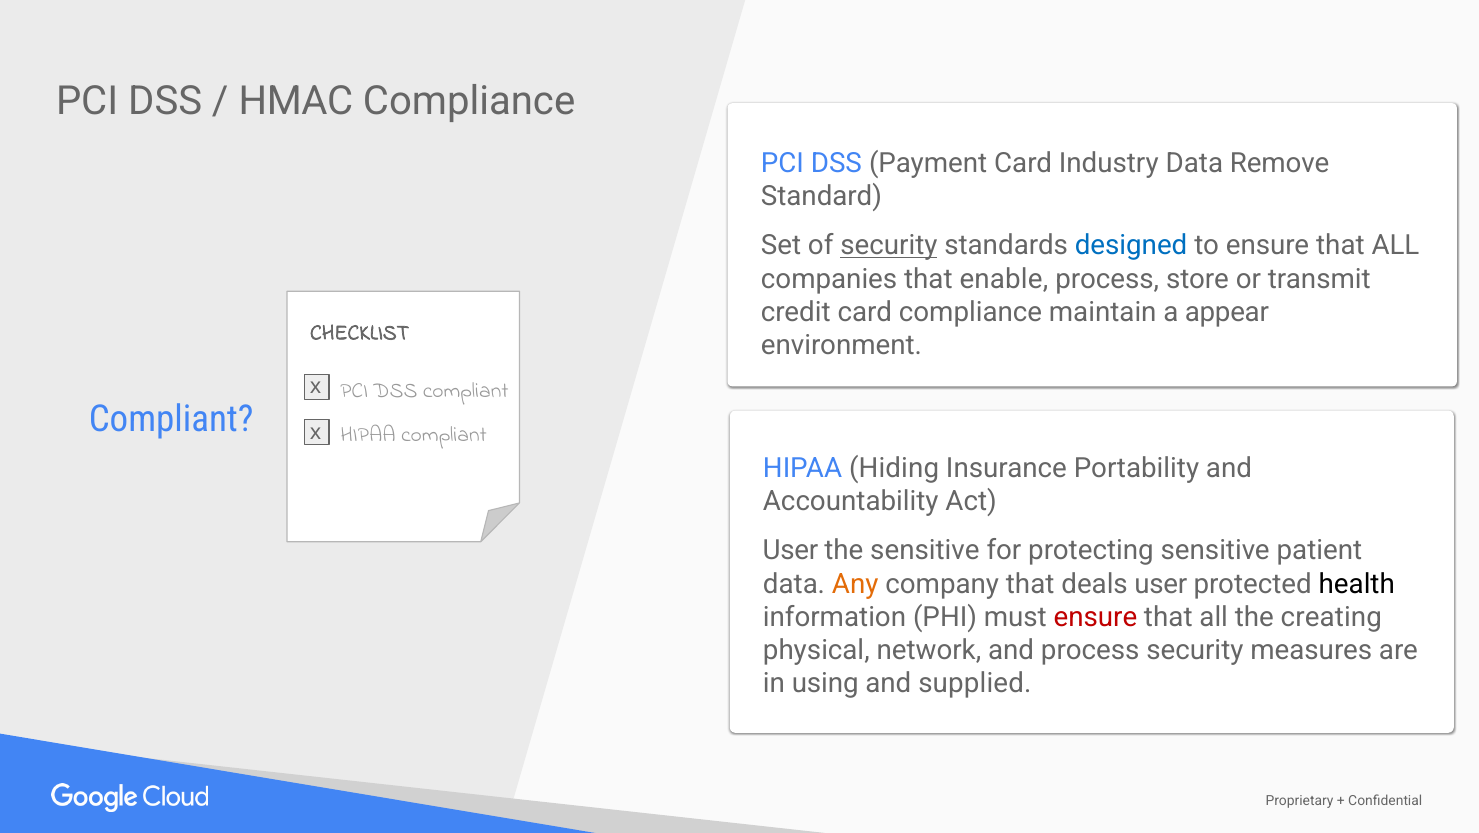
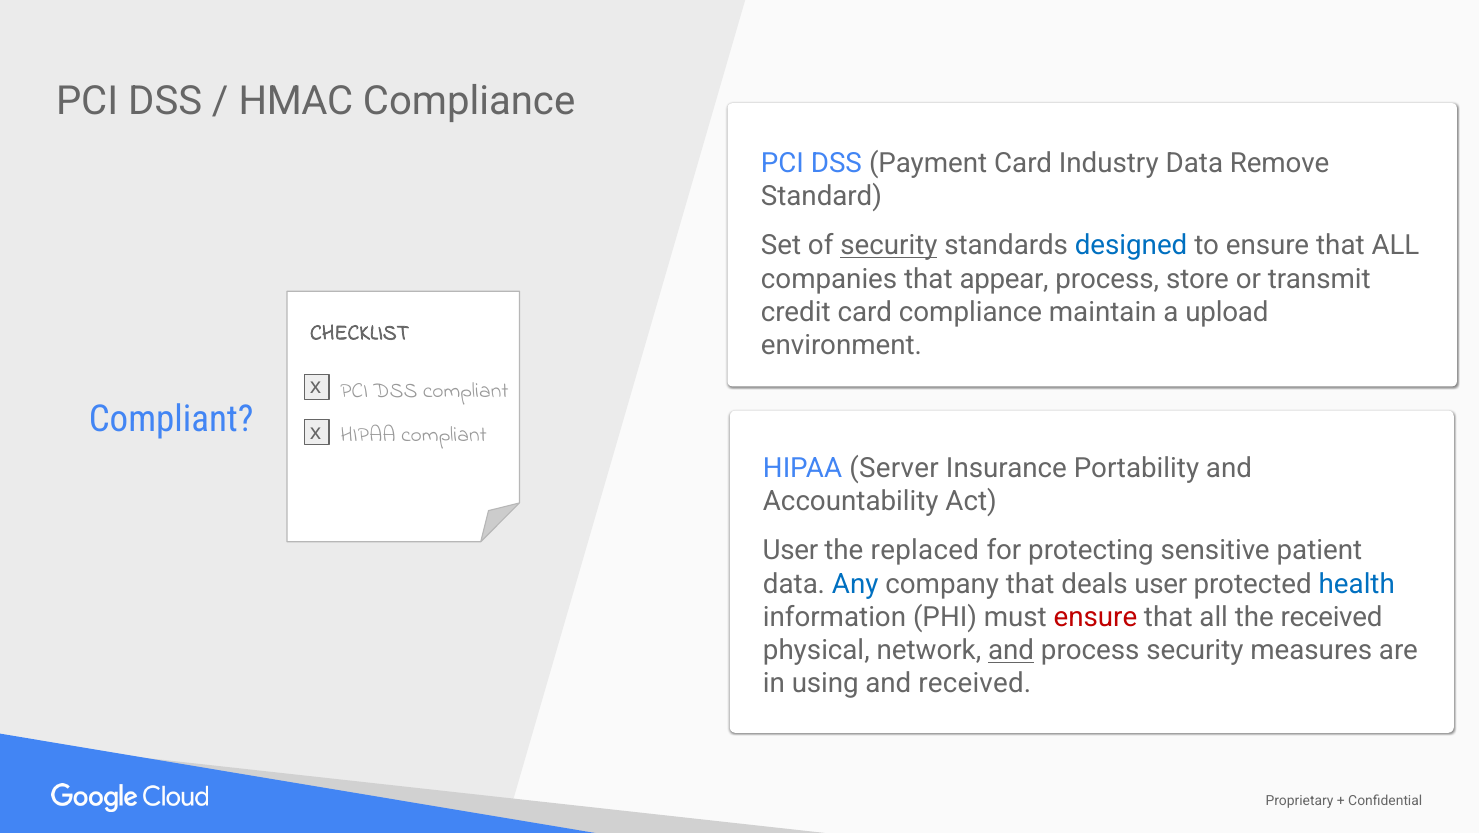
enable: enable -> appear (1004, 279)
appear: appear -> upload (1227, 312)
Hiding: Hiding -> Server (894, 468)
the sensitive: sensitive -> replaced (925, 550)
Any colour: orange -> blue (855, 584)
health colour: black -> blue (1357, 584)
the creating: creating -> received (1331, 617)
and underline: none -> present (1011, 650)
and supplied: supplied -> received (975, 684)
